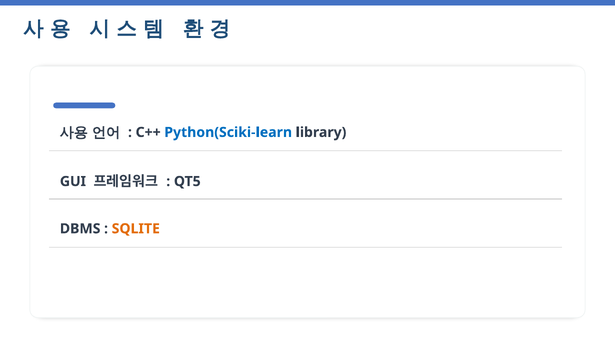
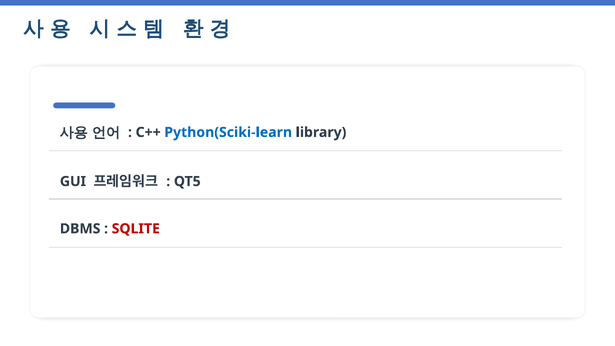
SQLITE colour: orange -> red (136, 229)
